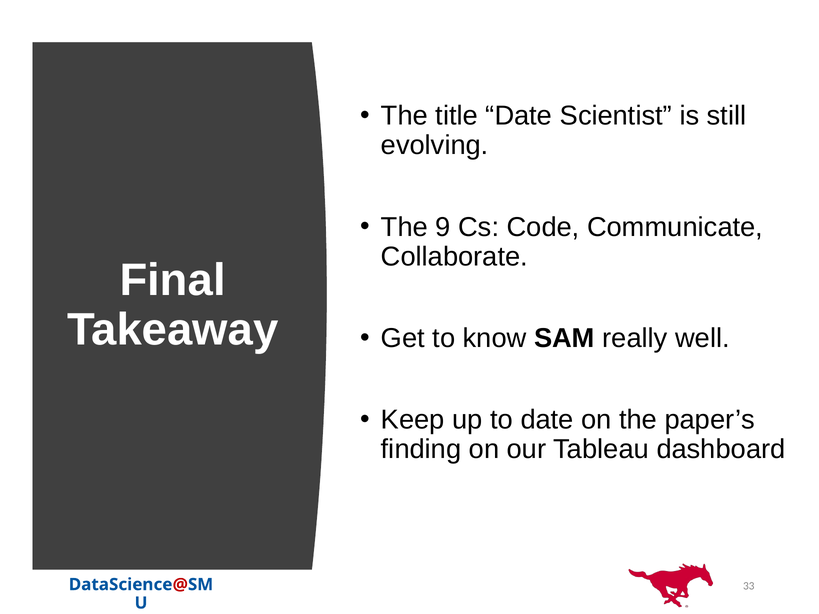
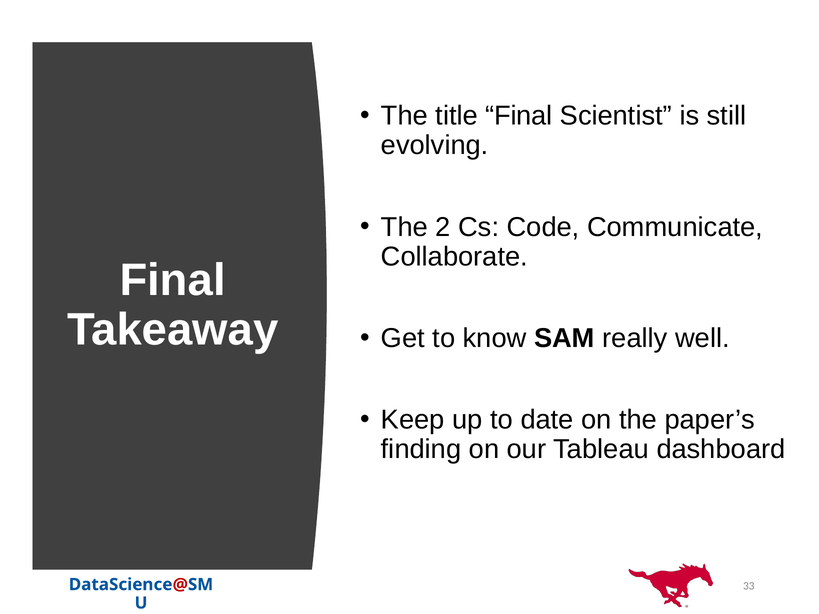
title Date: Date -> Final (519, 116)
9: 9 -> 2 (443, 227)
